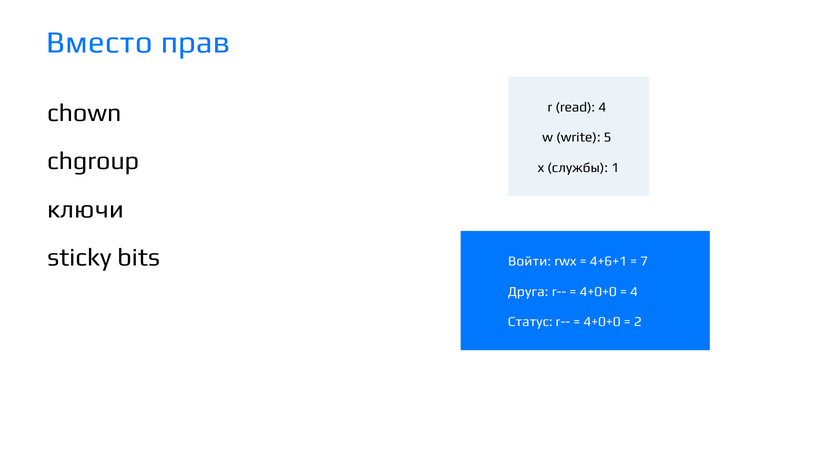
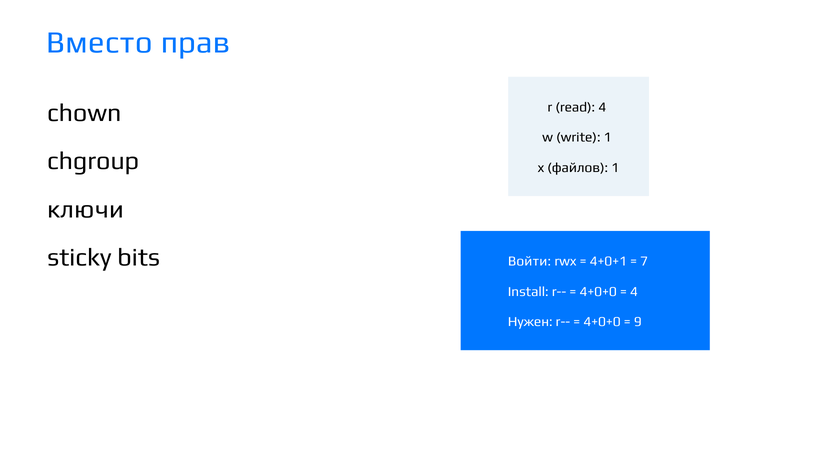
write 5: 5 -> 1 (608, 137)
службы: службы -> файлов (578, 167)
4+6+1: 4+6+1 -> 4+0+1 (608, 261)
Друга: Друга -> Install (528, 291)
Статус: Статус -> Нужен (530, 322)
2: 2 -> 9 (638, 322)
